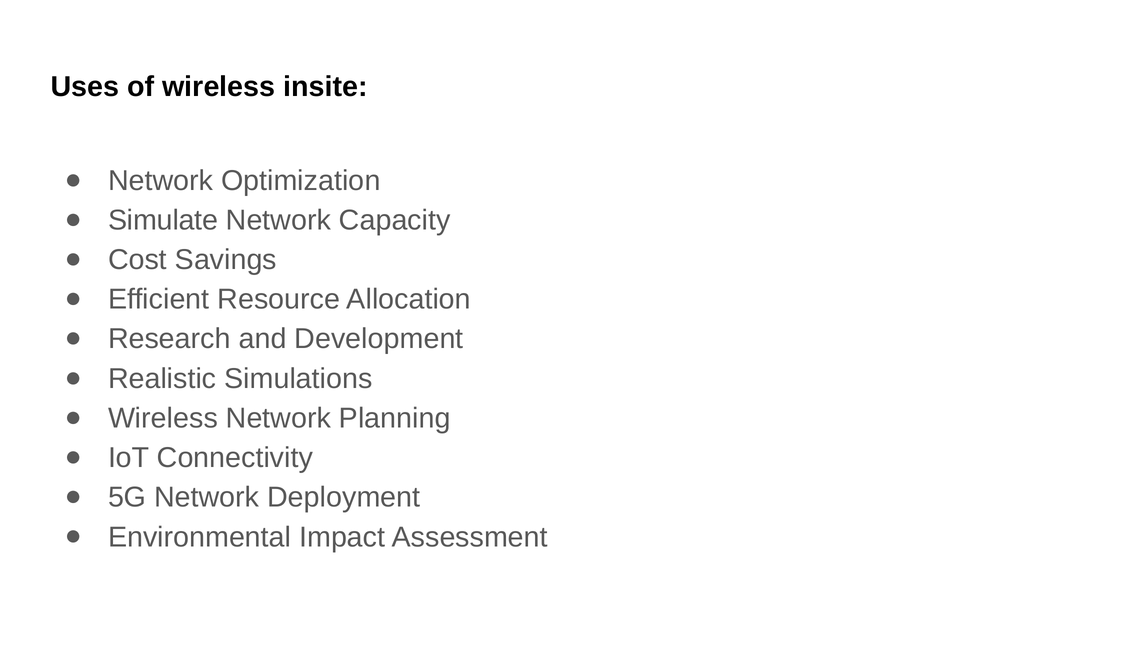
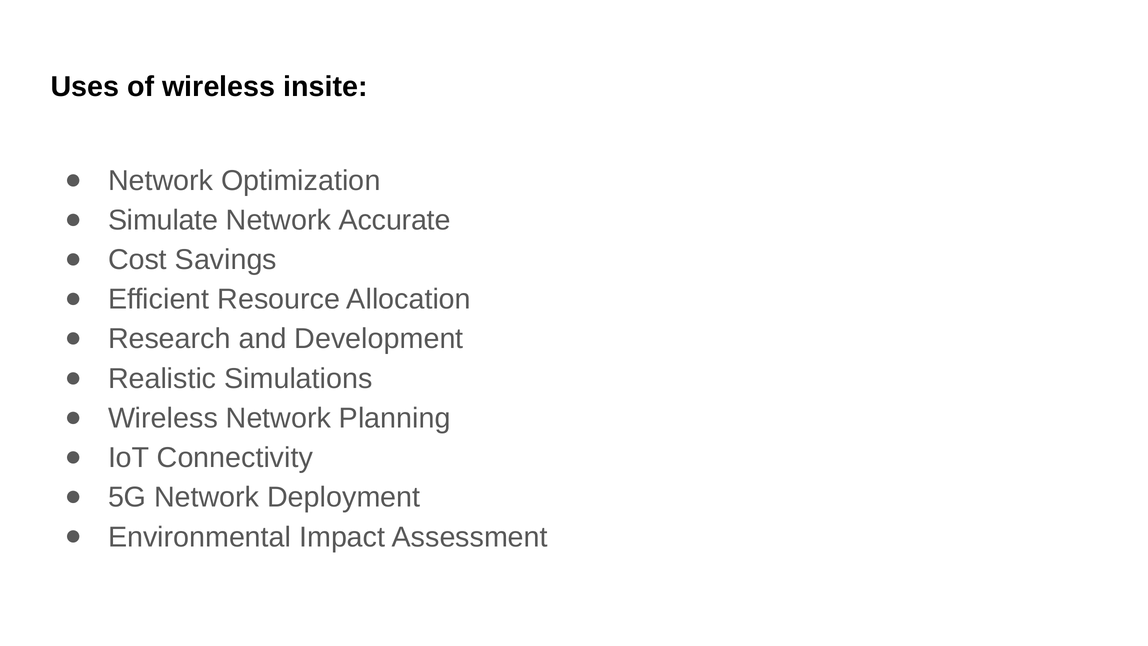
Capacity: Capacity -> Accurate (395, 220)
